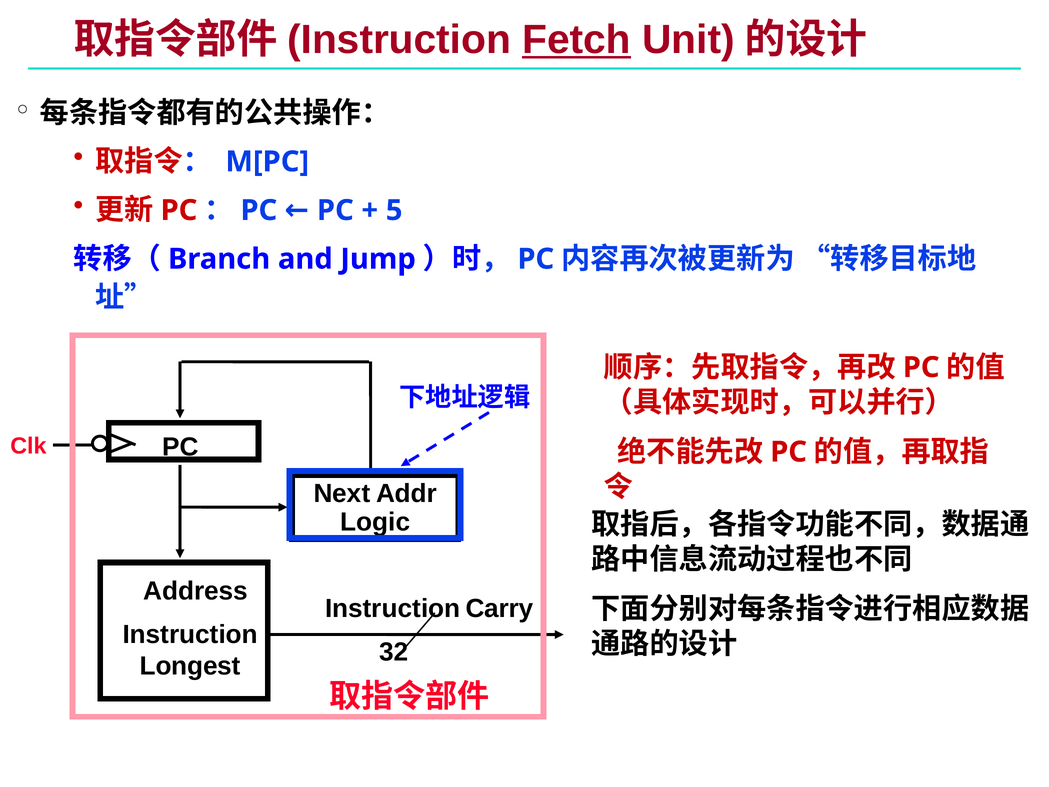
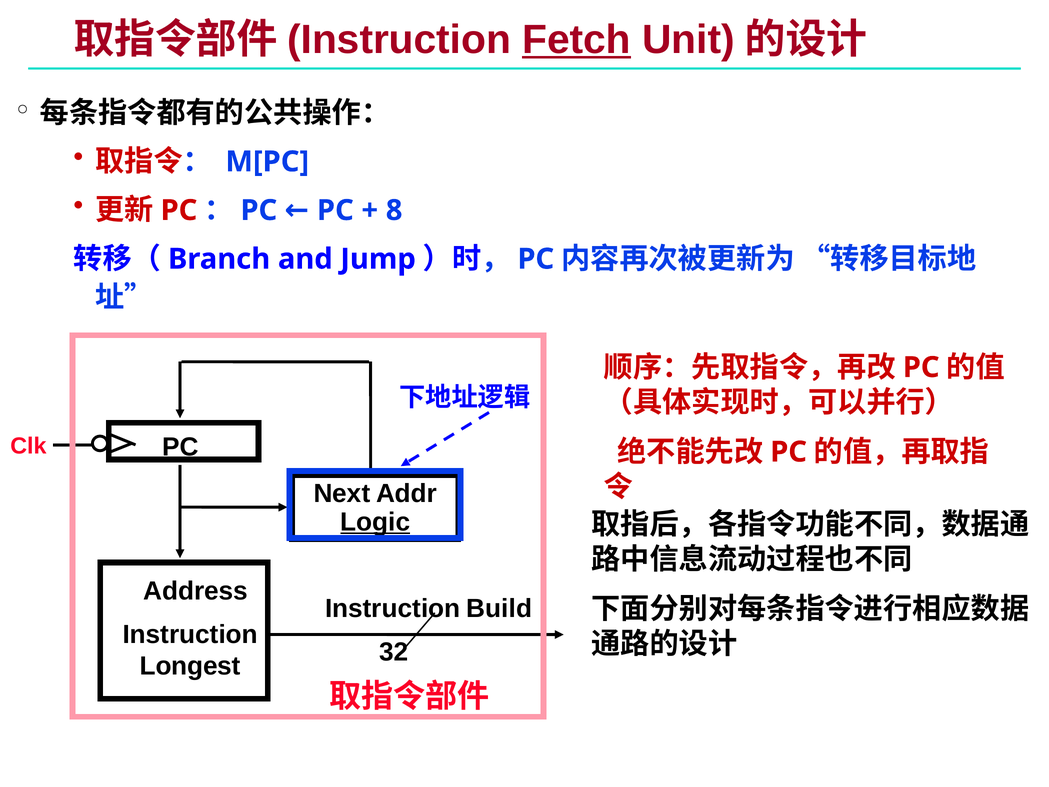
5: 5 -> 8 (394, 210)
Logic underline: none -> present (375, 522)
Carry: Carry -> Build (499, 608)
